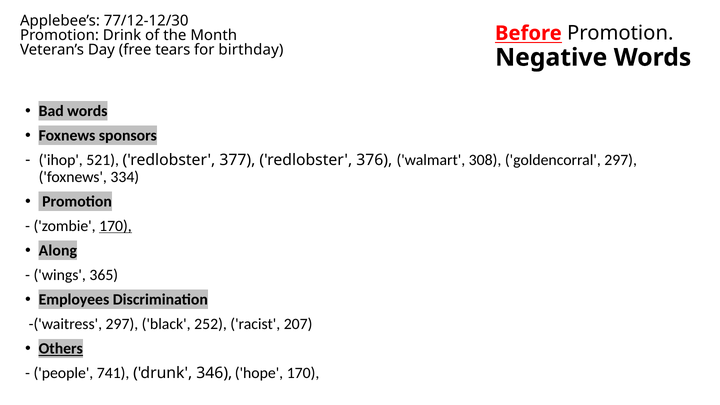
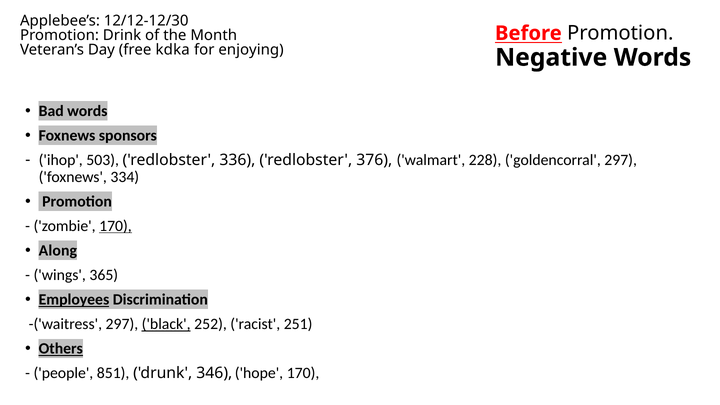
77/12-12/30: 77/12-12/30 -> 12/12-12/30 (146, 21)
tears: tears -> kdka (173, 50)
birthday: birthday -> enjoying (251, 50)
521: 521 -> 503 (103, 160)
377: 377 -> 336 (237, 160)
308: 308 -> 228 (485, 160)
Employees underline: none -> present (74, 300)
black underline: none -> present (166, 324)
207: 207 -> 251 (298, 324)
741: 741 -> 851 (113, 373)
